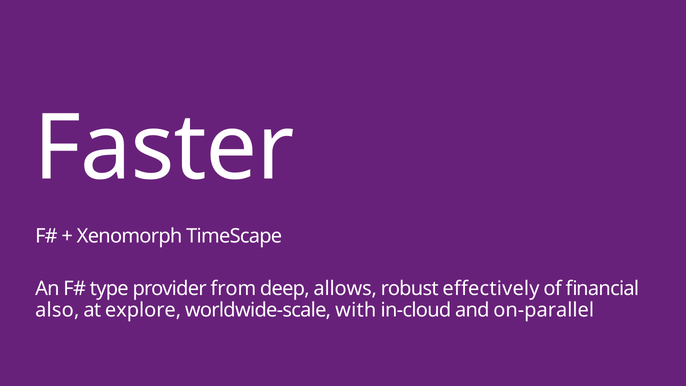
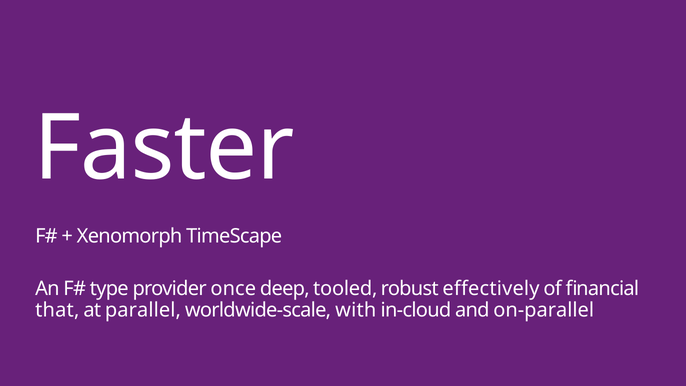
from: from -> once (233, 288)
allows: allows -> tooled (345, 288)
also: also -> that (57, 310)
explore: explore -> parallel (143, 310)
